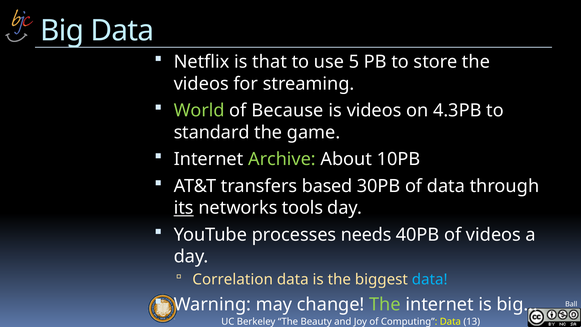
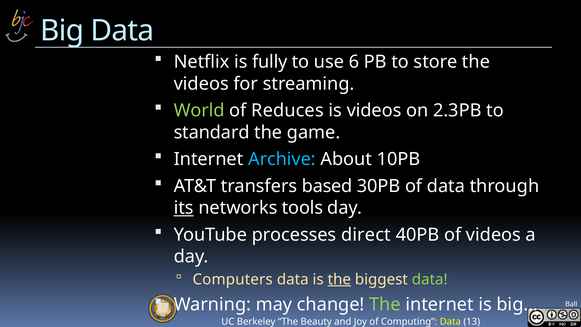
that: that -> fully (270, 62)
5: 5 -> 6 (354, 62)
Because: Because -> Reduces (287, 111)
4.3PB: 4.3PB -> 2.3PB (457, 111)
Archive colour: light green -> light blue (282, 159)
needs: needs -> direct (366, 235)
Correlation: Correlation -> Computers (233, 279)
the underline: none -> present (339, 279)
data colour: light blue -> light green (430, 279)
